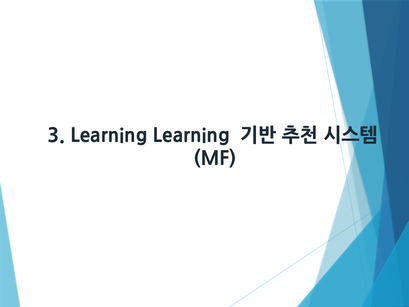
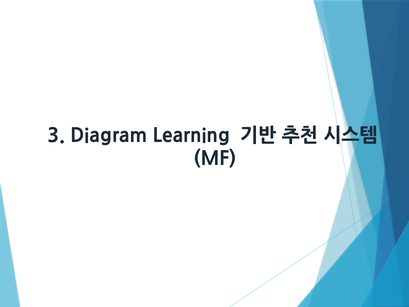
3 Learning: Learning -> Diagram (109, 136)
